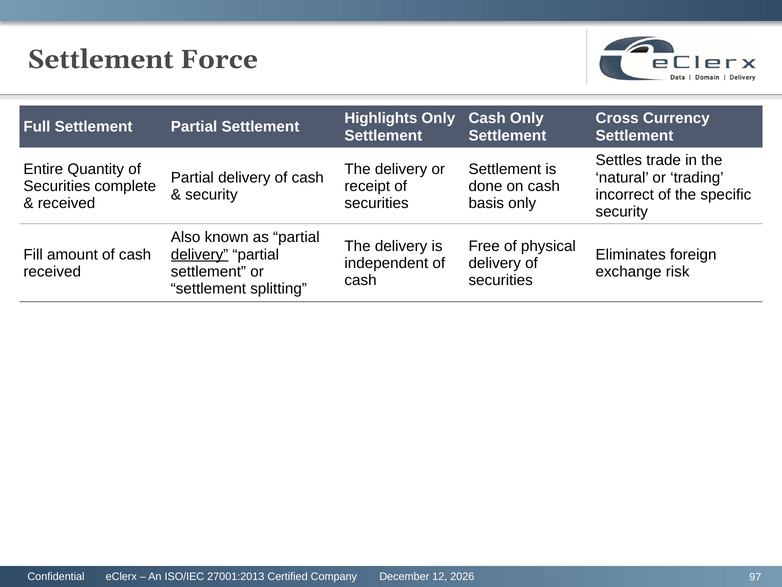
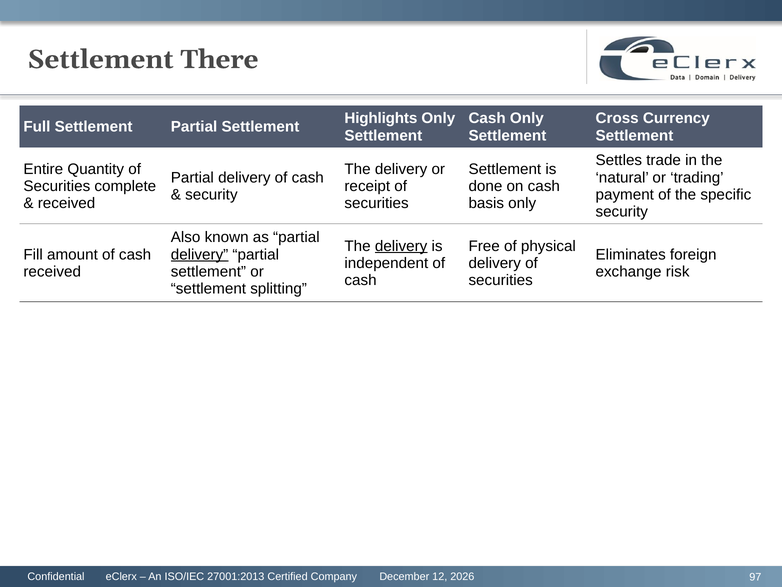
Force: Force -> There (219, 59)
incorrect: incorrect -> payment (625, 194)
delivery underline: none -> present (401, 246)
